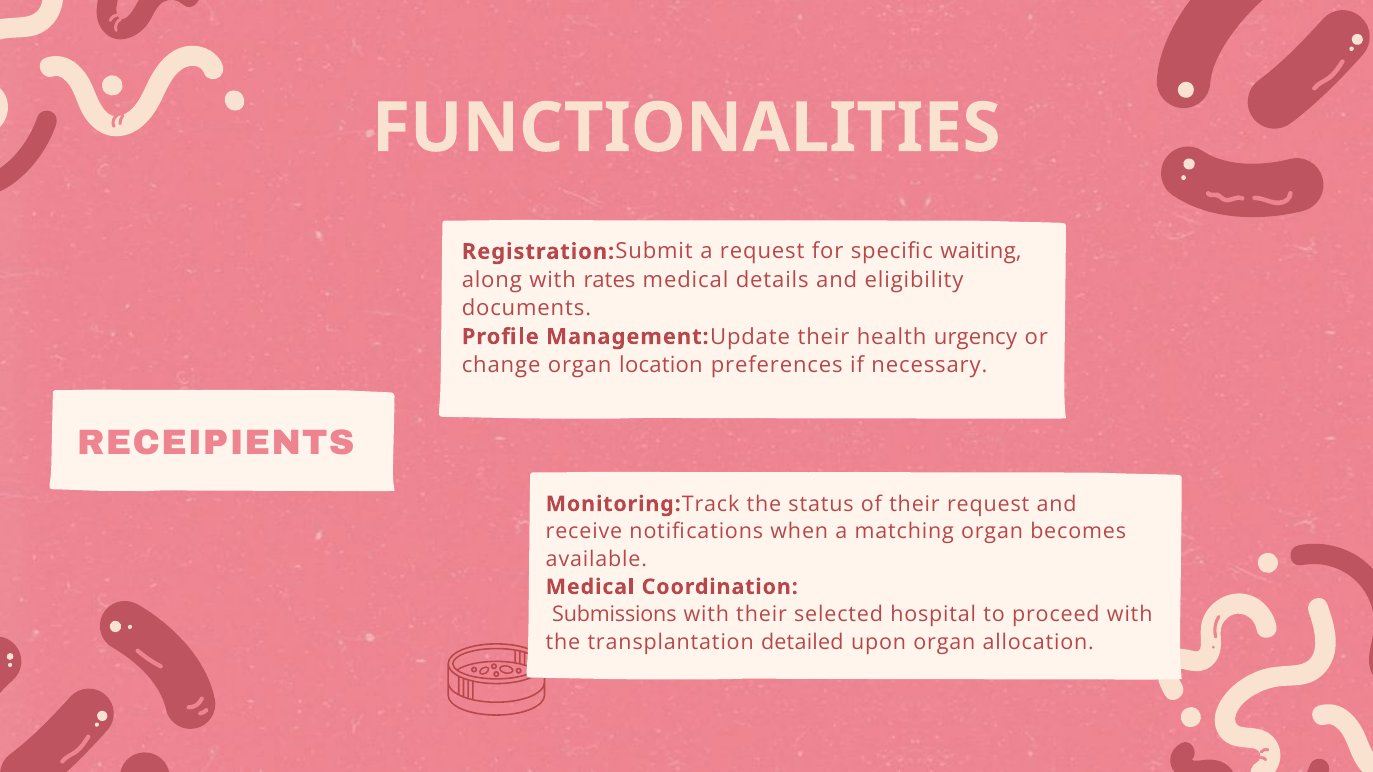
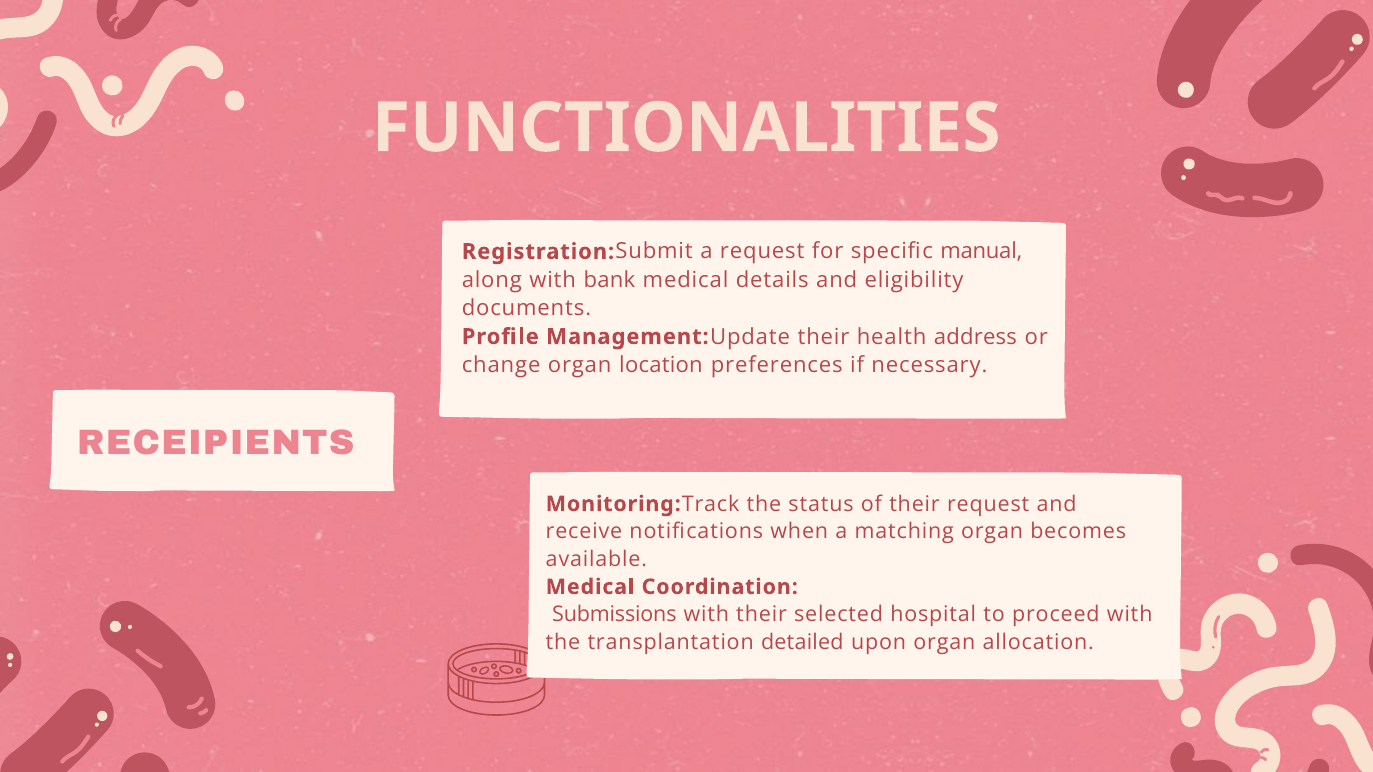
waiting: waiting -> manual (981, 252)
rates: rates -> bank (609, 280)
urgency: urgency -> address (975, 337)
